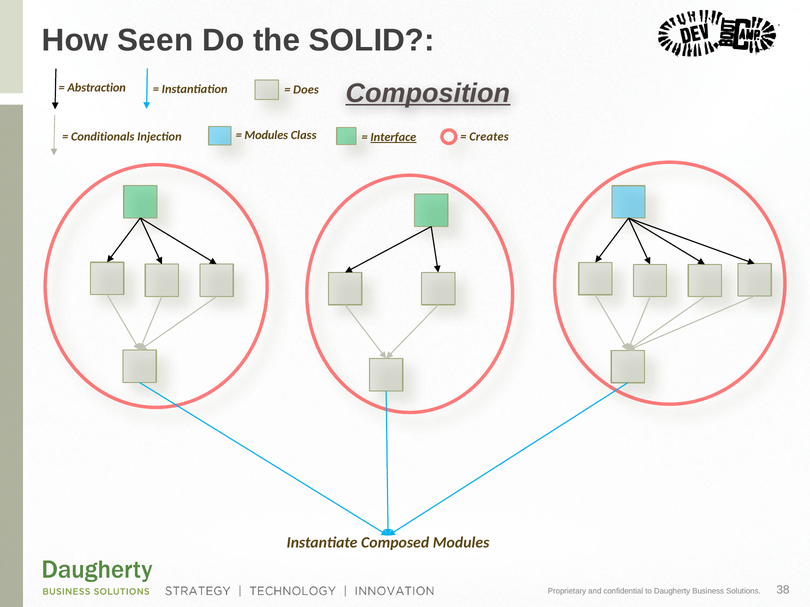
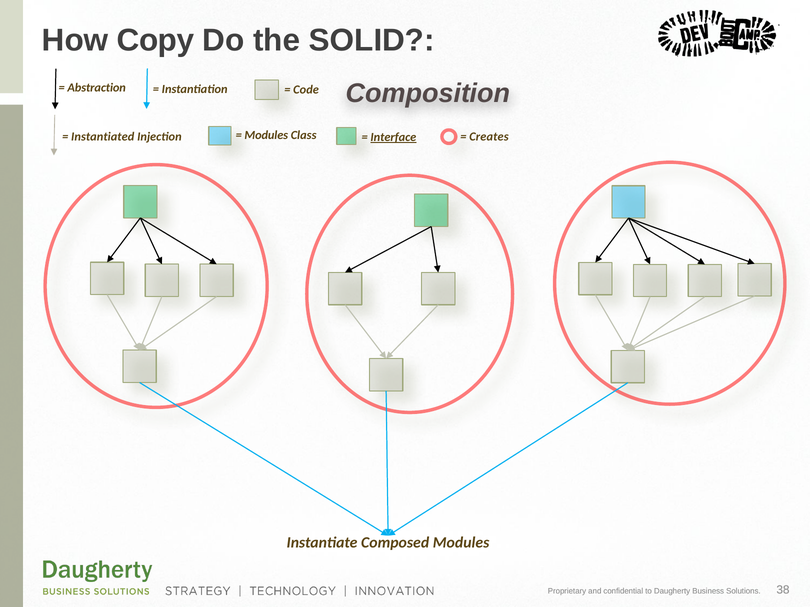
Seen: Seen -> Copy (155, 41)
Composition underline: present -> none (428, 93)
Does: Does -> Code (306, 90)
Conditionals: Conditionals -> Instantiated (103, 137)
